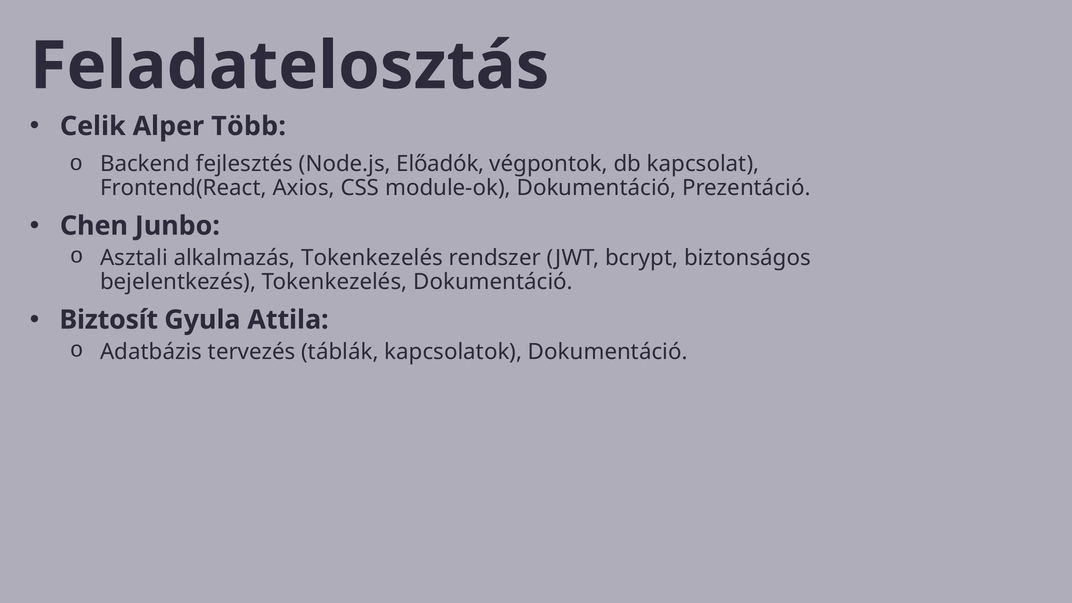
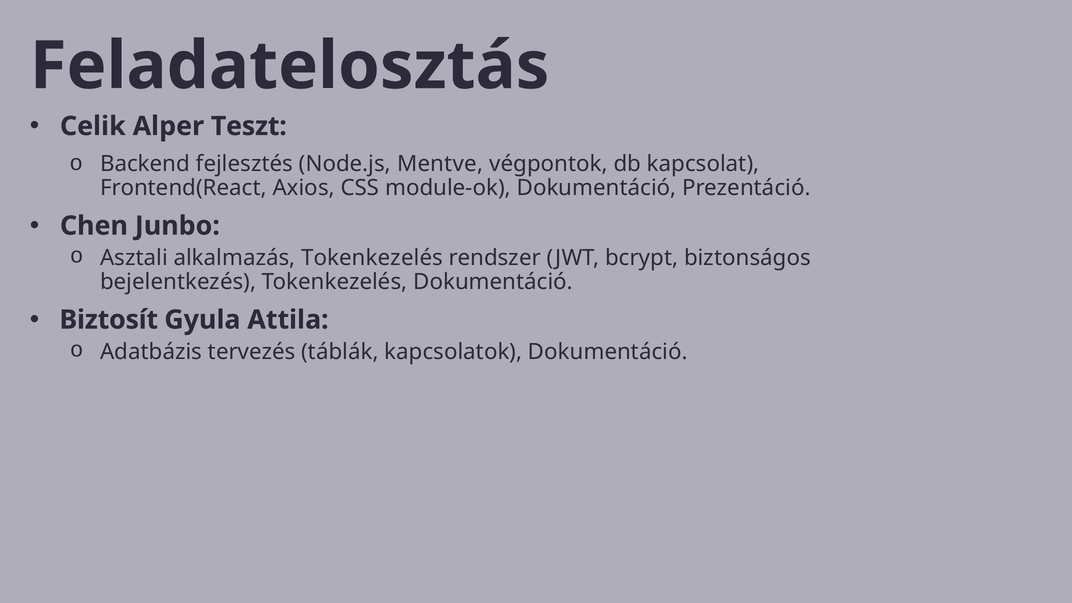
Több: Több -> Teszt (249, 126)
Előadók: Előadók -> Mentve (440, 164)
